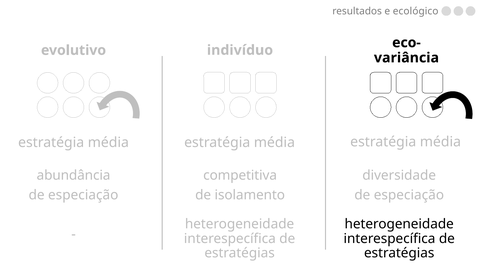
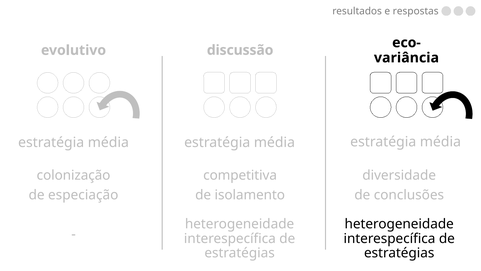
ecológico: ecológico -> respostas (416, 11)
indivíduo: indivíduo -> discussão (240, 50)
abundância: abundância -> colonização (74, 175)
especiação: especiação -> conclusões (409, 195)
